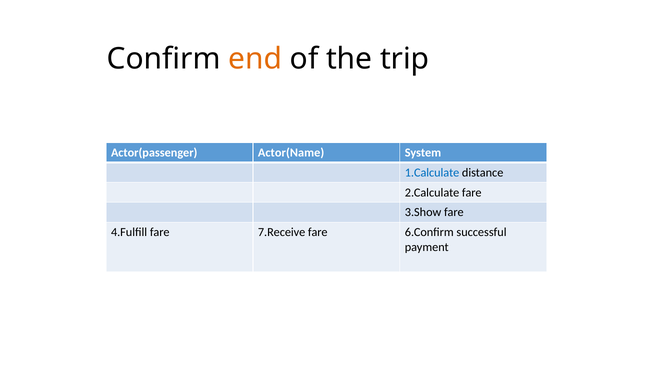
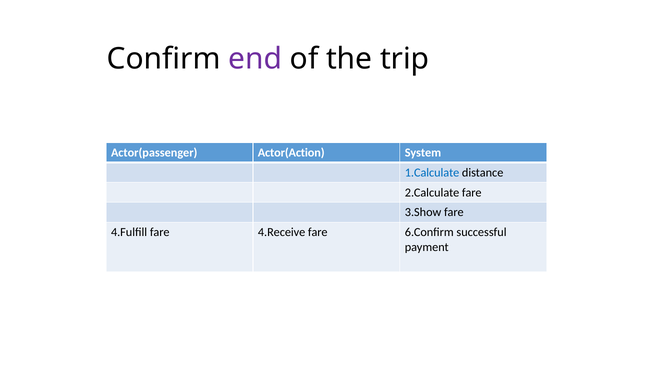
end colour: orange -> purple (255, 59)
Actor(Name: Actor(Name -> Actor(Action (291, 153)
7.Receive: 7.Receive -> 4.Receive (282, 232)
